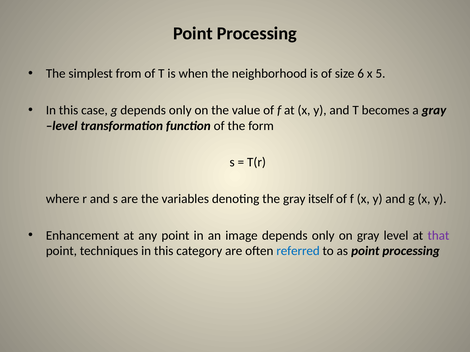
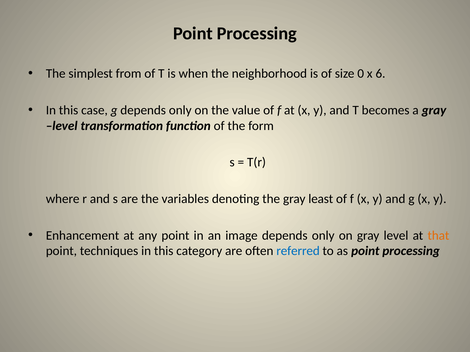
6: 6 -> 0 (361, 74)
5: 5 -> 6 (380, 74)
itself: itself -> least (321, 199)
that colour: purple -> orange (438, 236)
